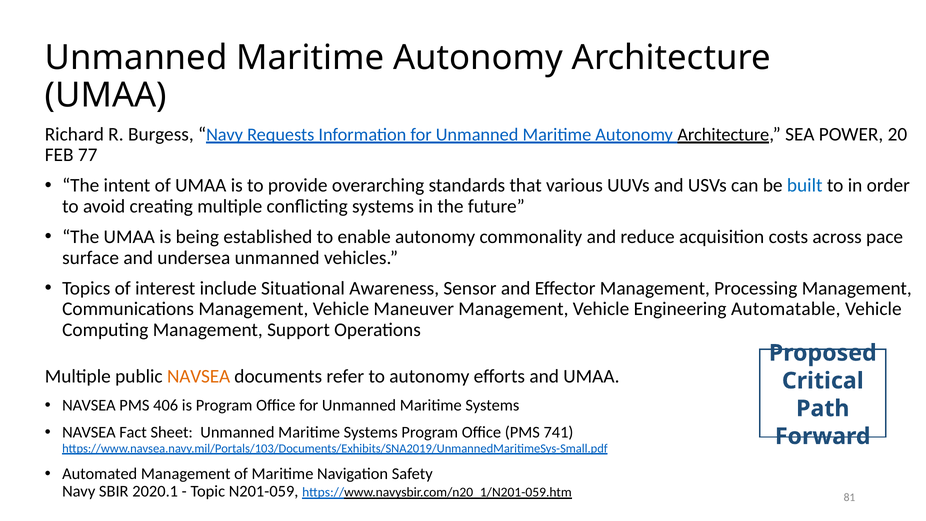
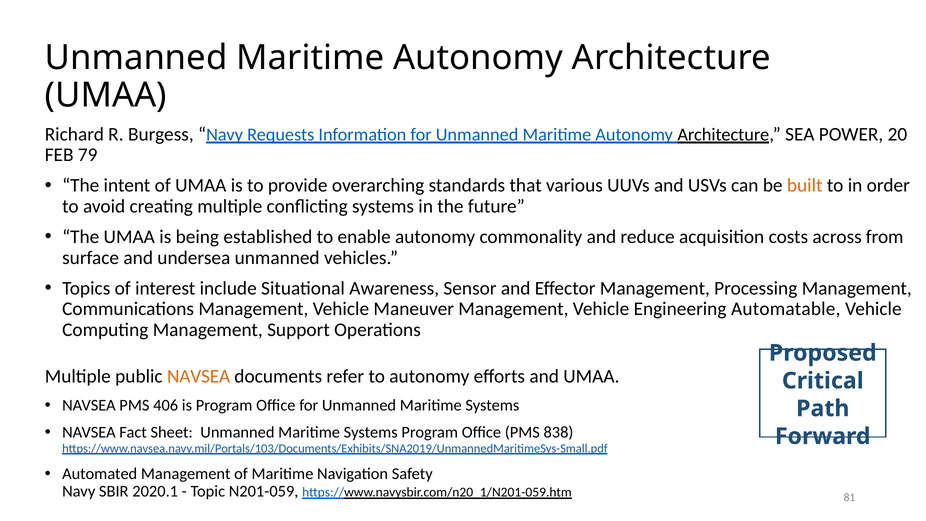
77: 77 -> 79 (88, 155)
built colour: blue -> orange (805, 185)
pace: pace -> from (885, 237)
741: 741 -> 838 (559, 432)
